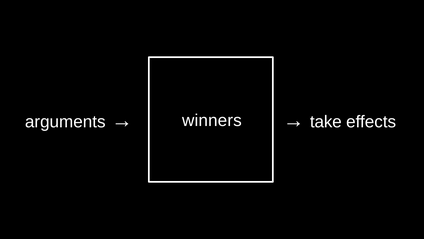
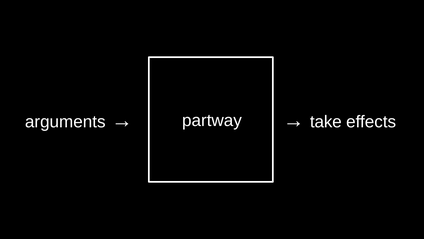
winners: winners -> partway (212, 120)
